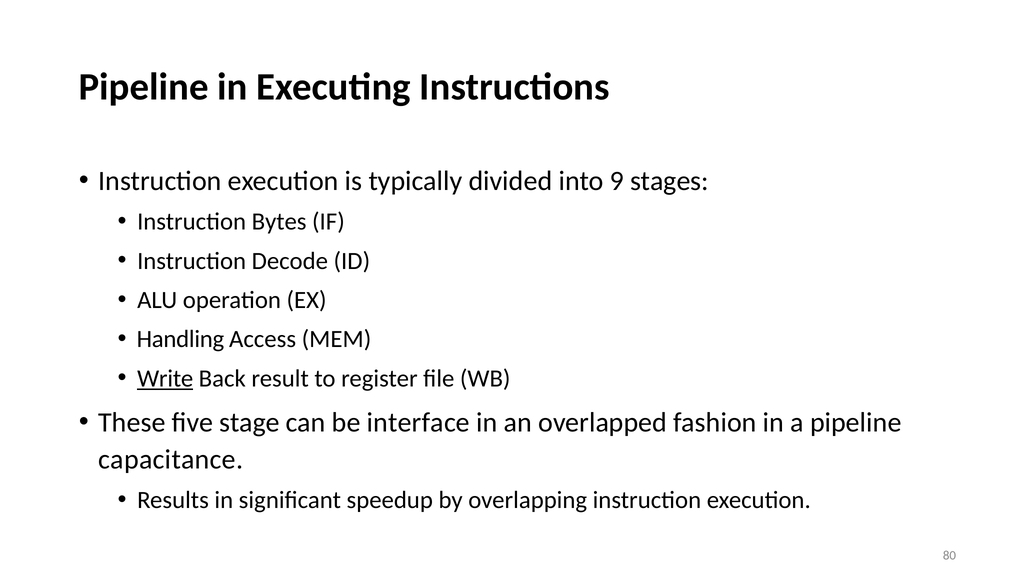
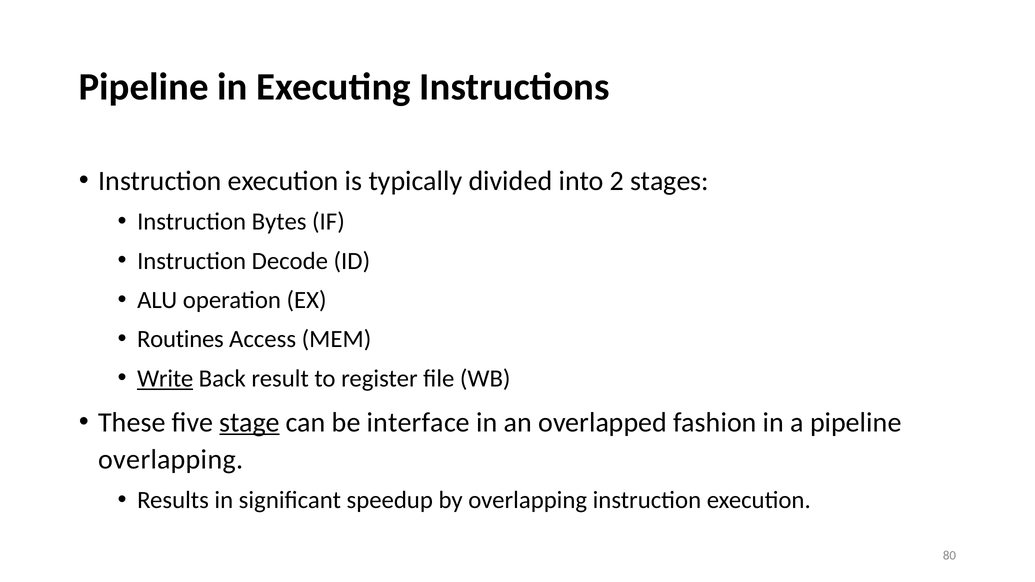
9: 9 -> 2 (617, 181)
Handling: Handling -> Routines (180, 339)
stage underline: none -> present (249, 422)
capacitance: capacitance -> overlapping (171, 459)
